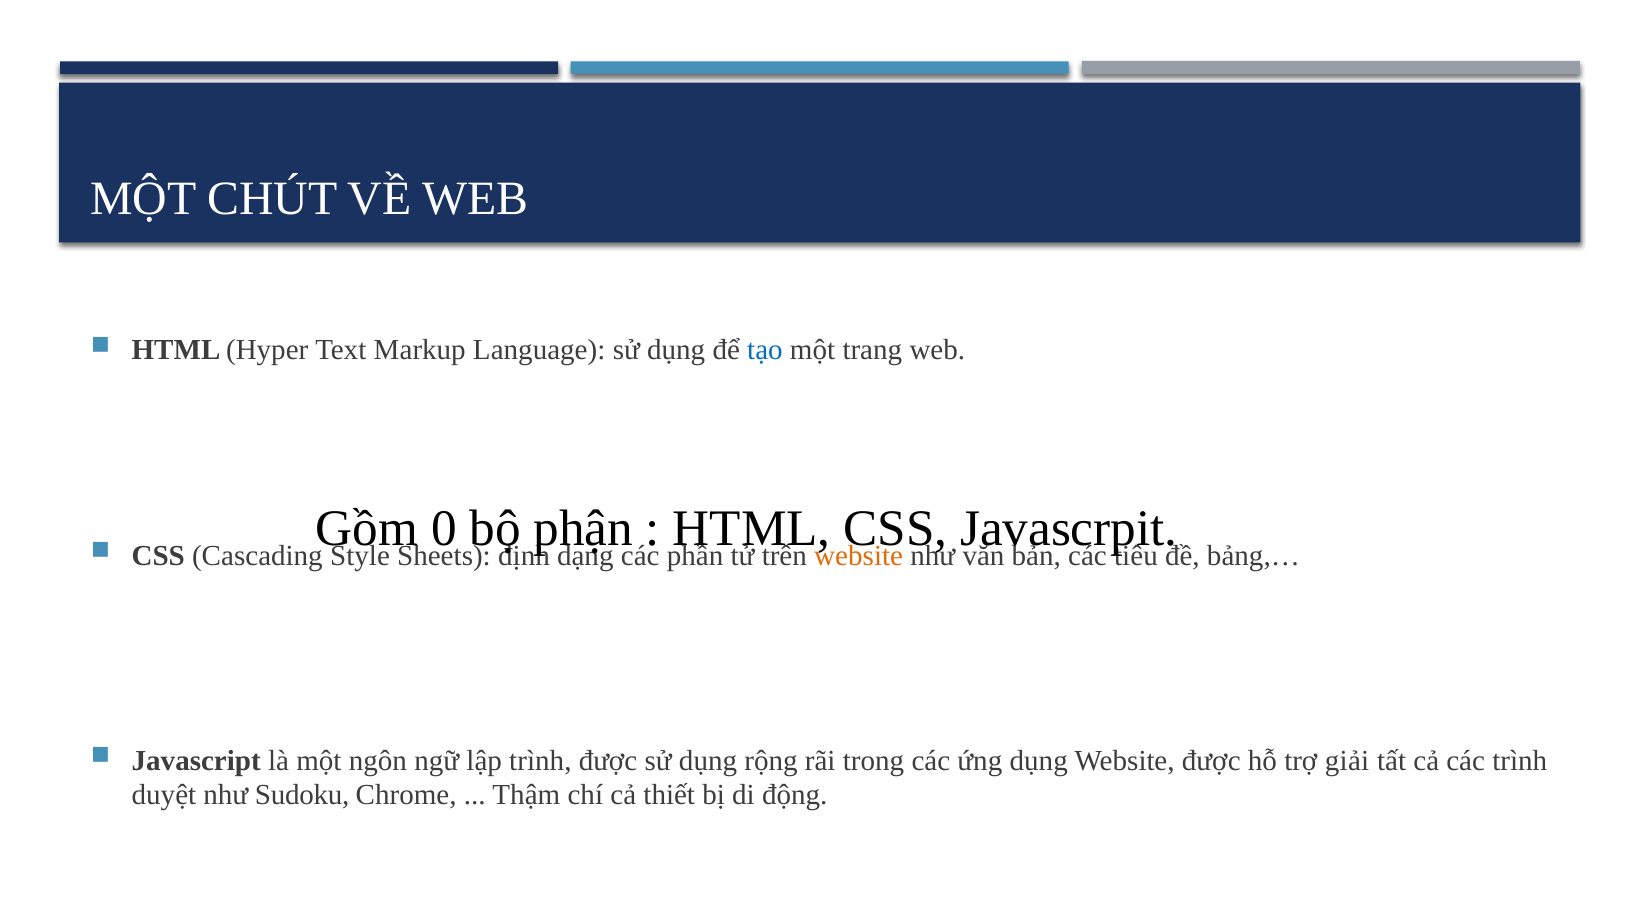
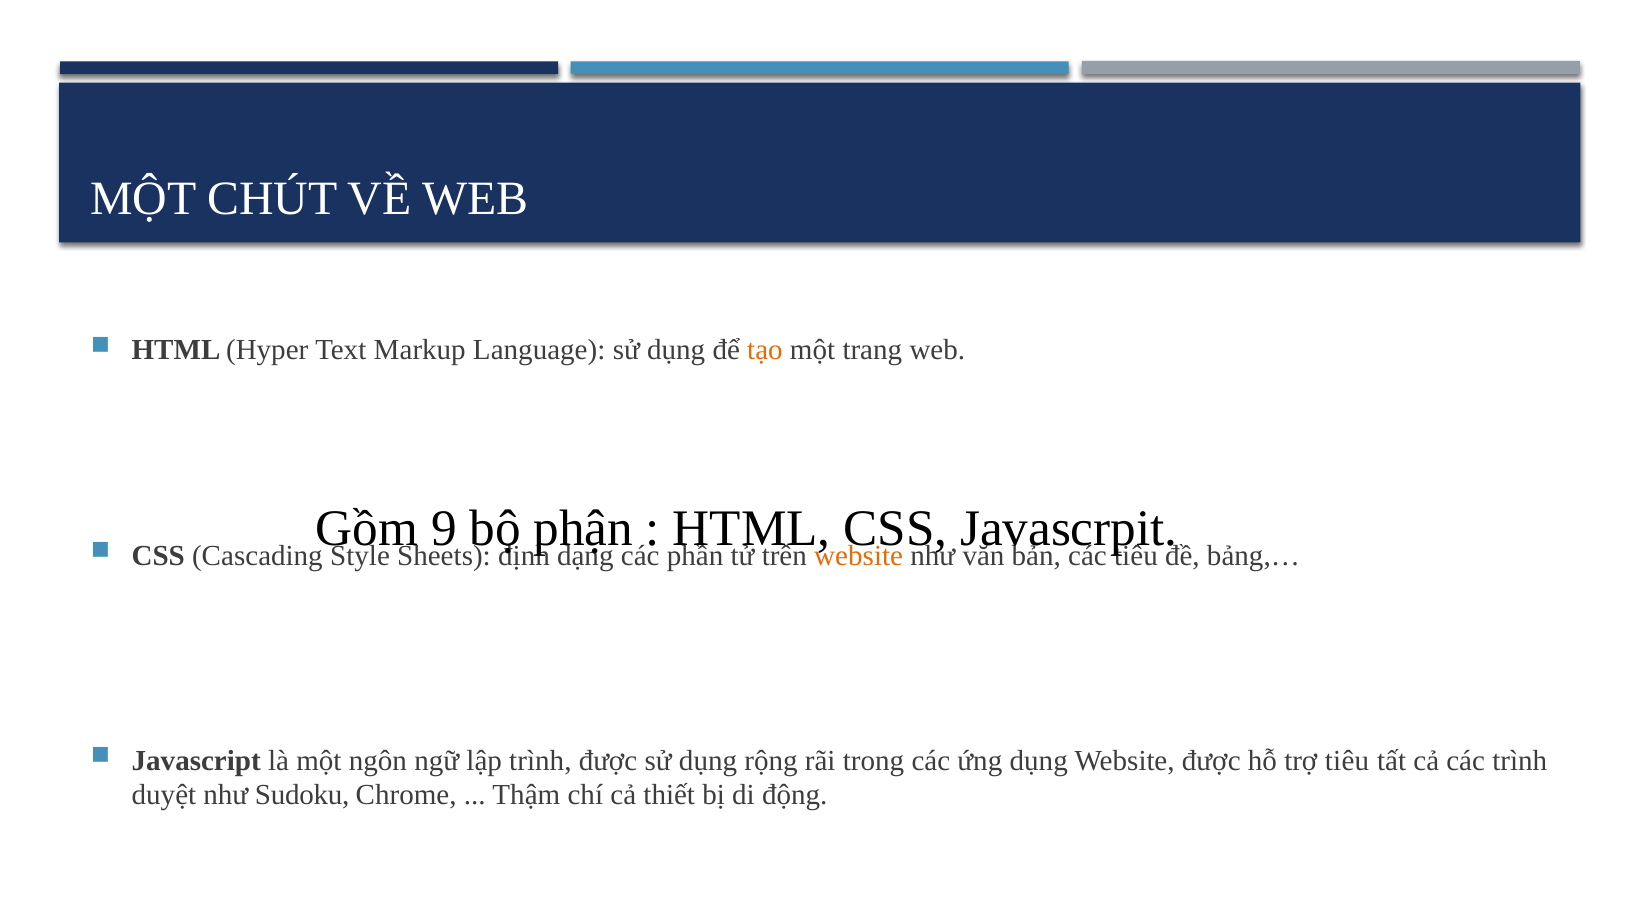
tạo colour: blue -> orange (765, 351)
0: 0 -> 9 (444, 529)
trợ giải: giải -> tiêu (1347, 761)
